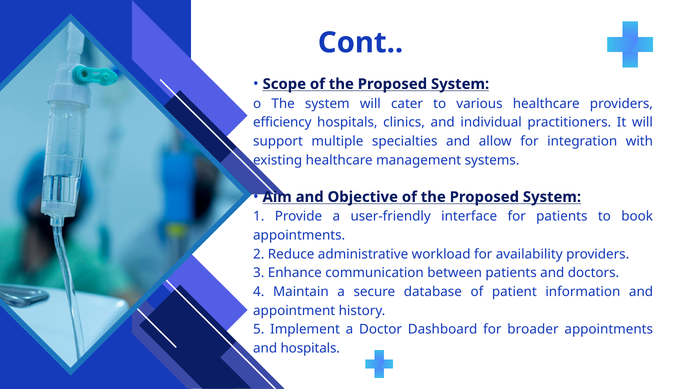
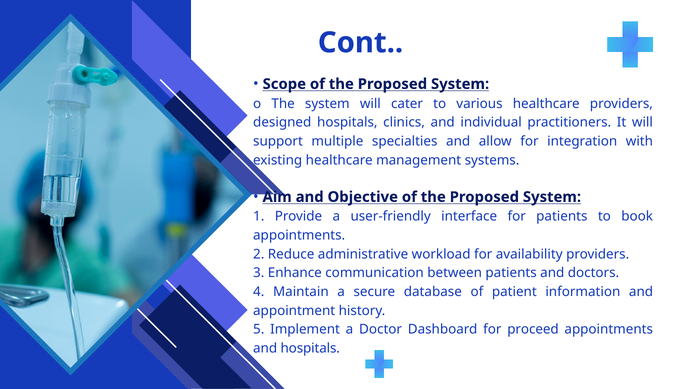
efficiency: efficiency -> designed (282, 123)
broader: broader -> proceed (533, 330)
